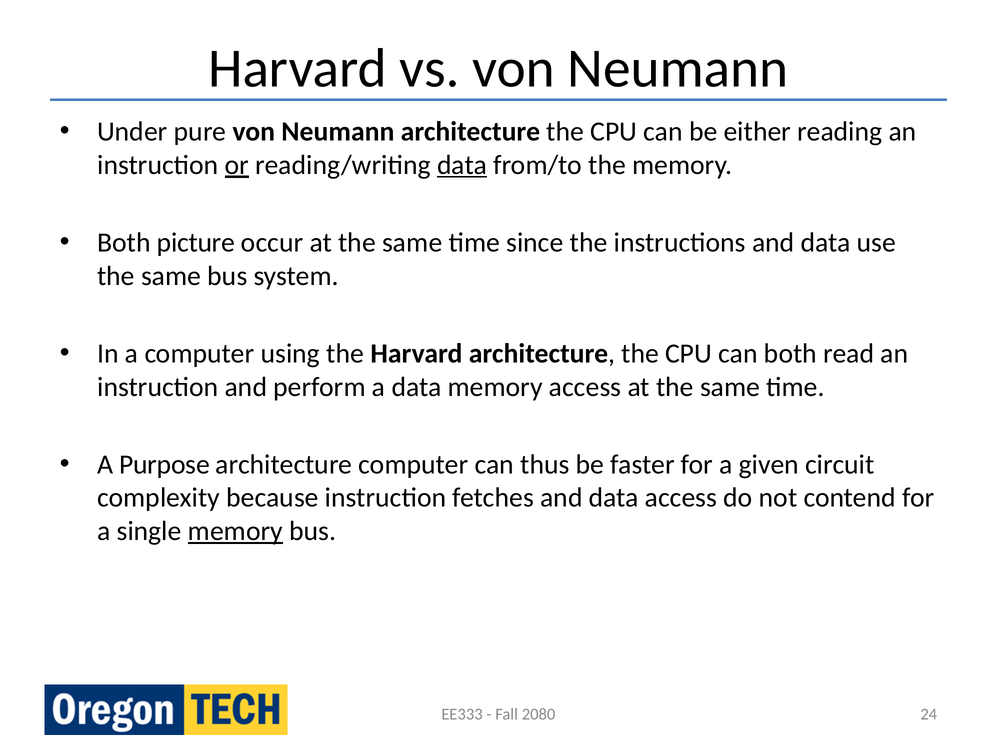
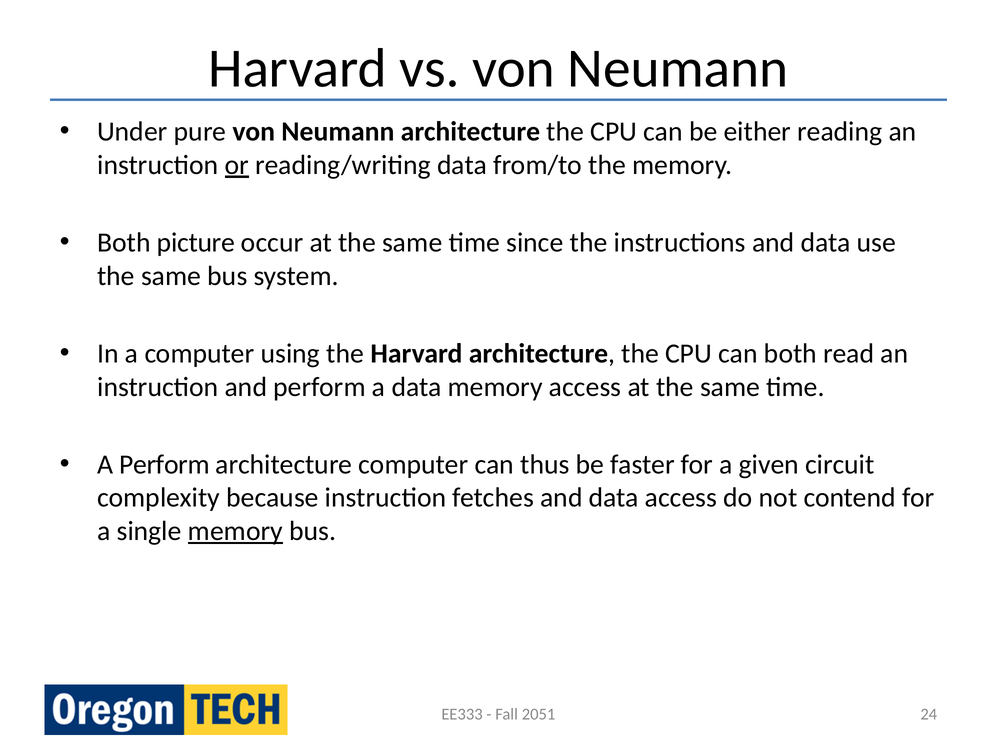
data underline: present -> none (462, 165)
A Purpose: Purpose -> Perform (164, 464)
2080: 2080 -> 2051 (539, 714)
